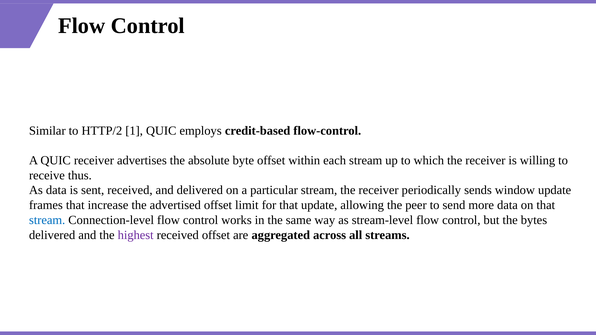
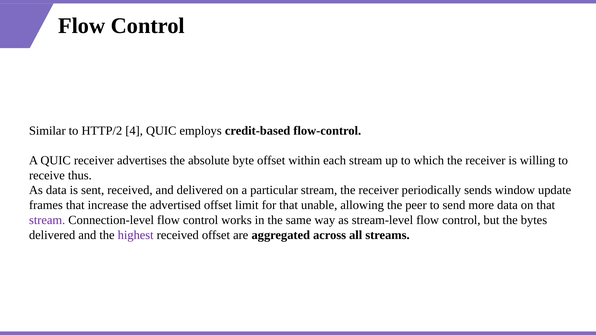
1: 1 -> 4 (134, 131)
that update: update -> unable (319, 205)
stream colour: blue -> purple (47, 220)
